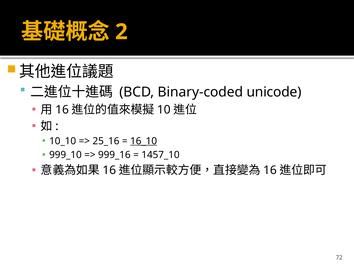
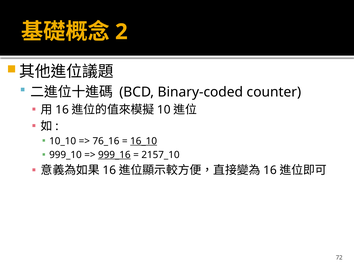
unicode: unicode -> counter (274, 92)
25_16: 25_16 -> 76_16 (106, 141)
999_16 underline: none -> present (114, 155)
1457_10: 1457_10 -> 2157_10 (160, 155)
